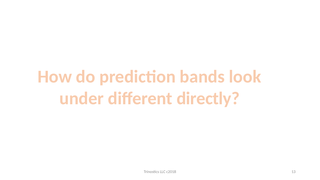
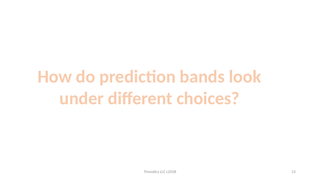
directly: directly -> choices (208, 98)
